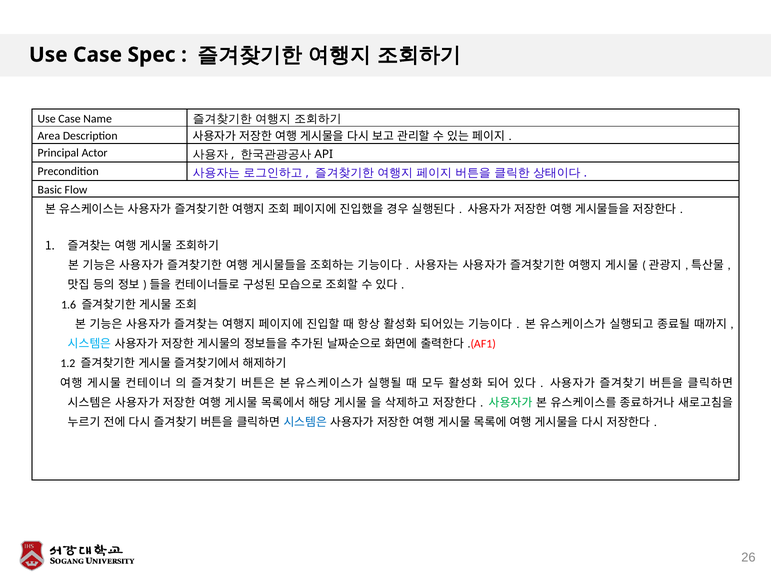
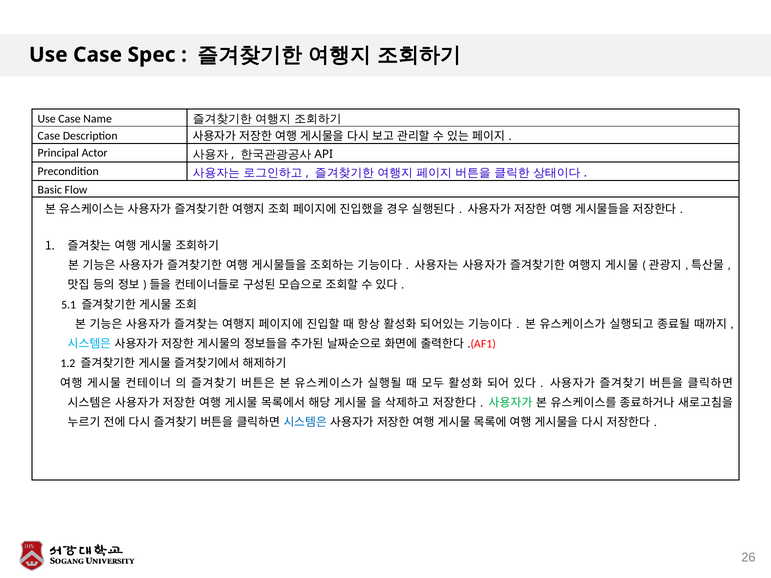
Area: Area -> Case (49, 136)
1.6: 1.6 -> 5.1 (69, 305)
